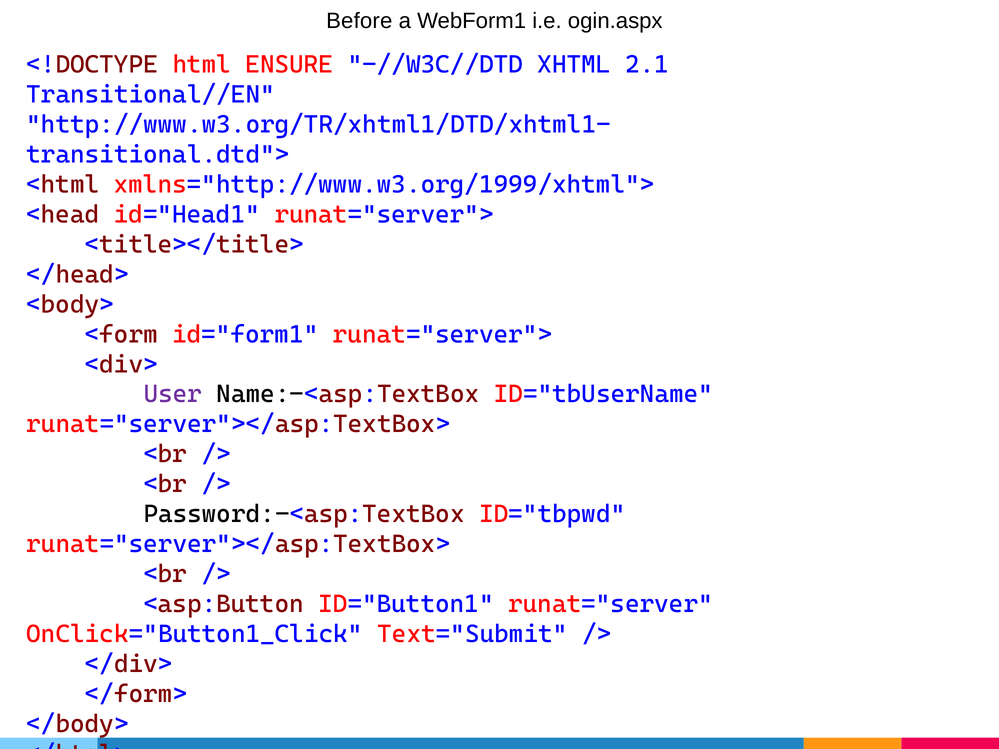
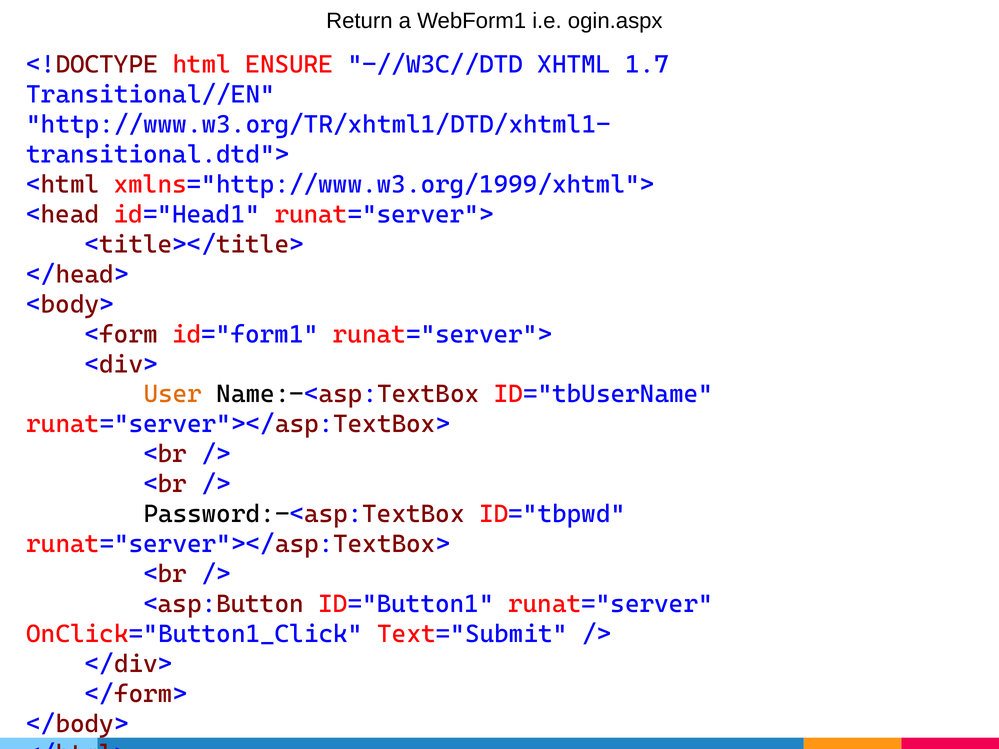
Before: Before -> Return (359, 21)
2.1: 2.1 -> 1.7 (647, 65)
User colour: purple -> orange (173, 394)
